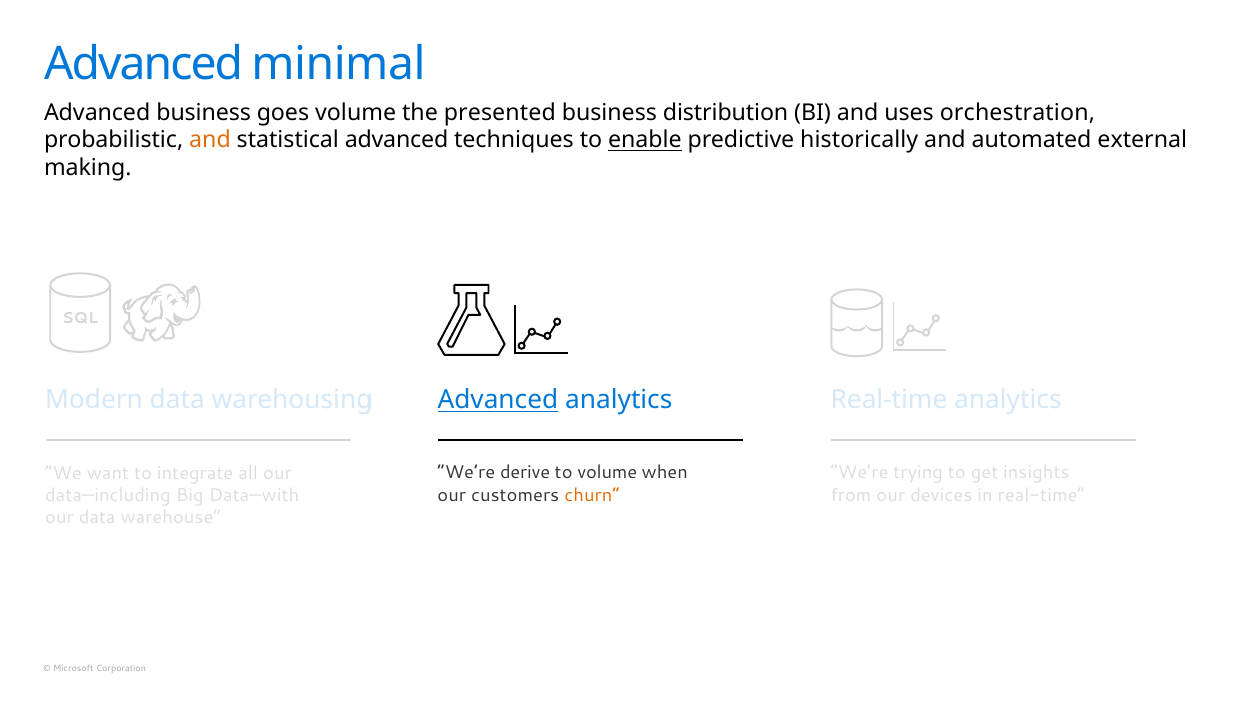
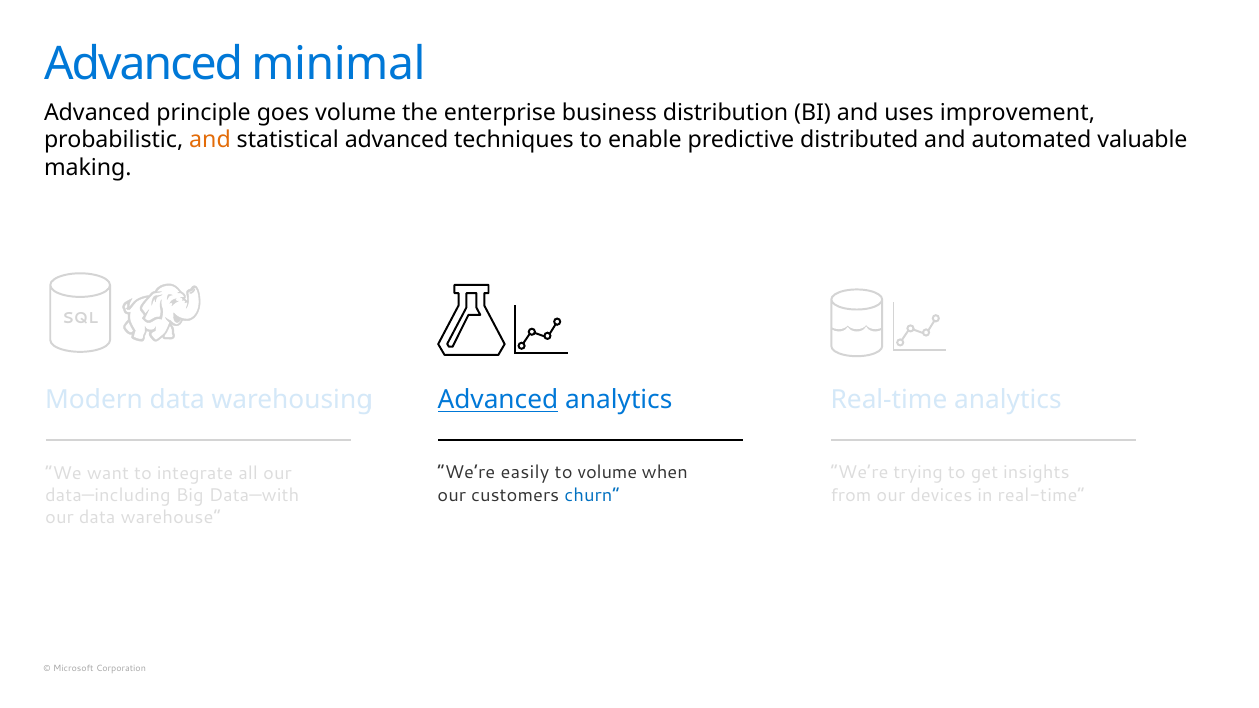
Advanced business: business -> principle (204, 113)
presented: presented -> enterprise (500, 113)
orchestration: orchestration -> improvement (1017, 113)
enable underline: present -> none (645, 140)
historically: historically -> distributed (859, 140)
external: external -> valuable (1142, 140)
derive: derive -> easily (525, 473)
churn colour: orange -> blue (592, 495)
